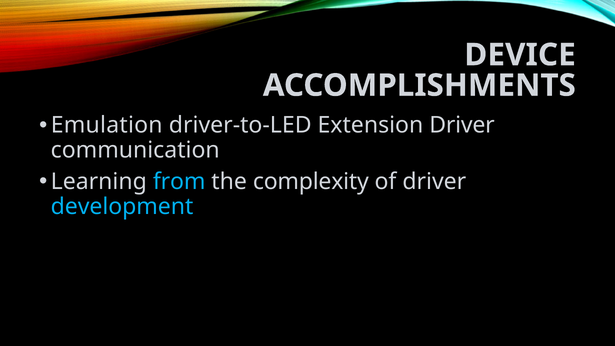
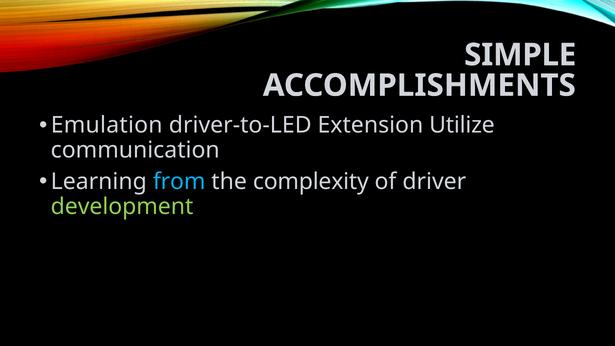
DEVICE: DEVICE -> SIMPLE (520, 55)
Extension Driver: Driver -> Utilize (462, 125)
development colour: light blue -> light green (122, 206)
